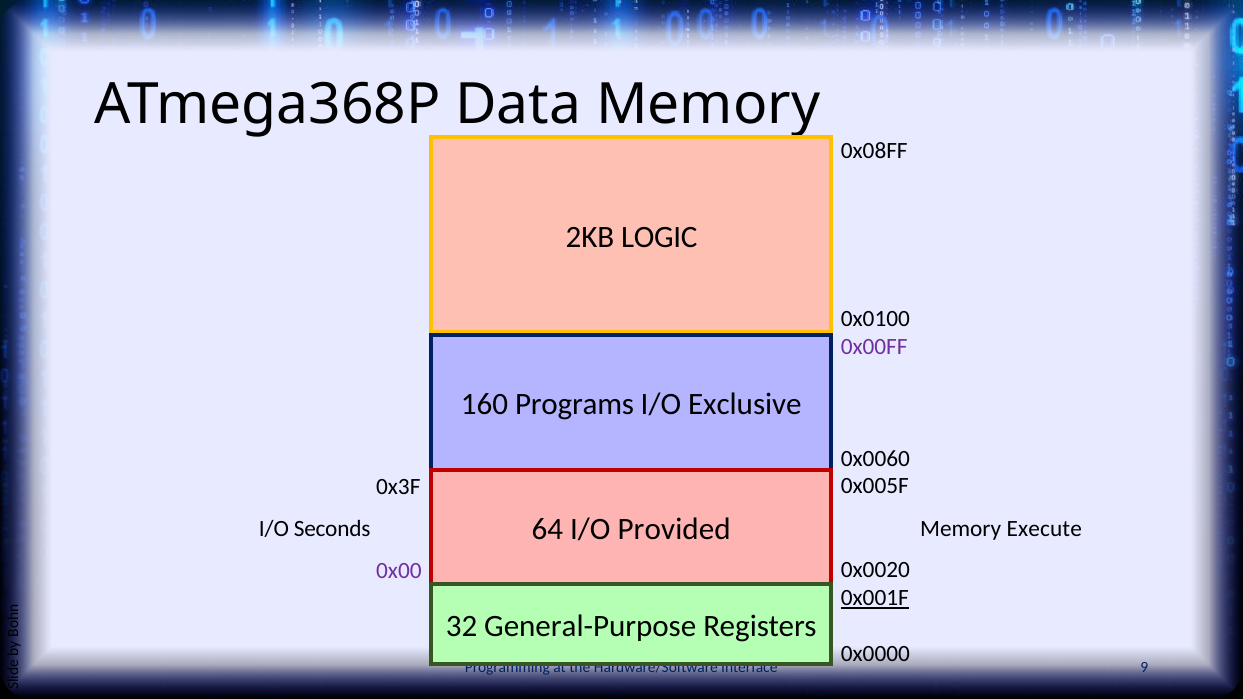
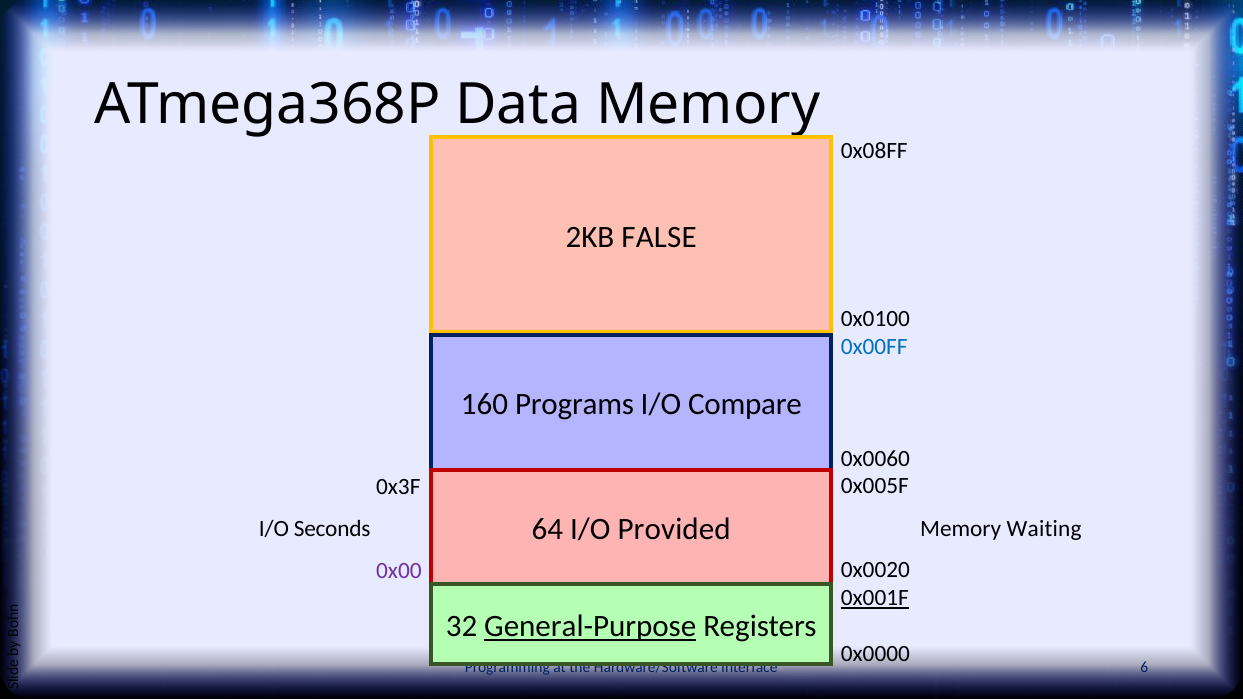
LOGIC: LOGIC -> FALSE (659, 237)
0x00FF colour: purple -> blue (874, 347)
Exclusive: Exclusive -> Compare (745, 405)
Execute: Execute -> Waiting (1044, 529)
General-Purpose underline: none -> present (590, 627)
9: 9 -> 6 (1144, 668)
